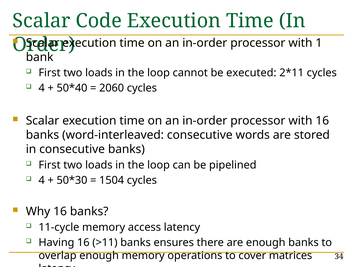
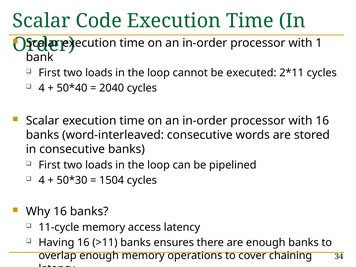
2060: 2060 -> 2040 (112, 88)
matrices: matrices -> chaining (291, 256)
